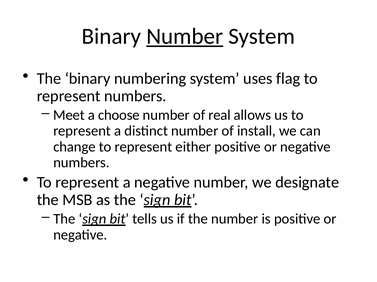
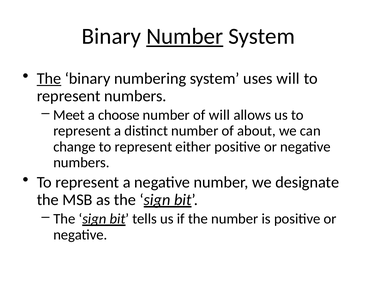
The underline: none -> present (49, 79)
uses flag: flag -> will (288, 79)
of real: real -> will (219, 115)
install: install -> about (256, 131)
